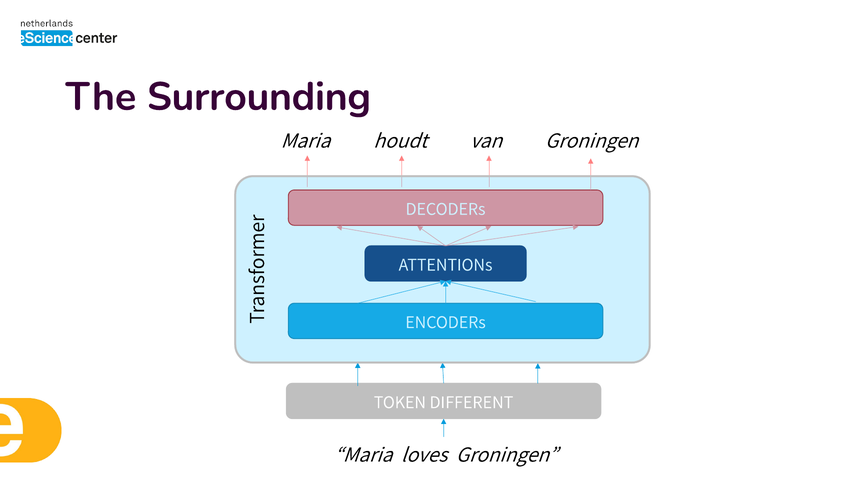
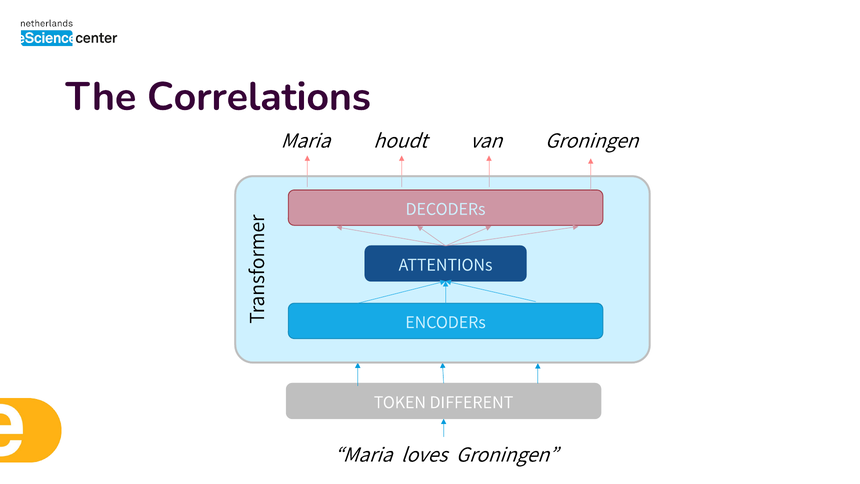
Surrounding: Surrounding -> Correlations (259, 97)
